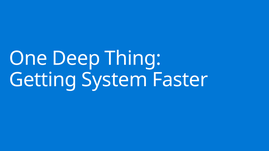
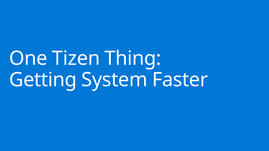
Deep: Deep -> Tizen (76, 59)
